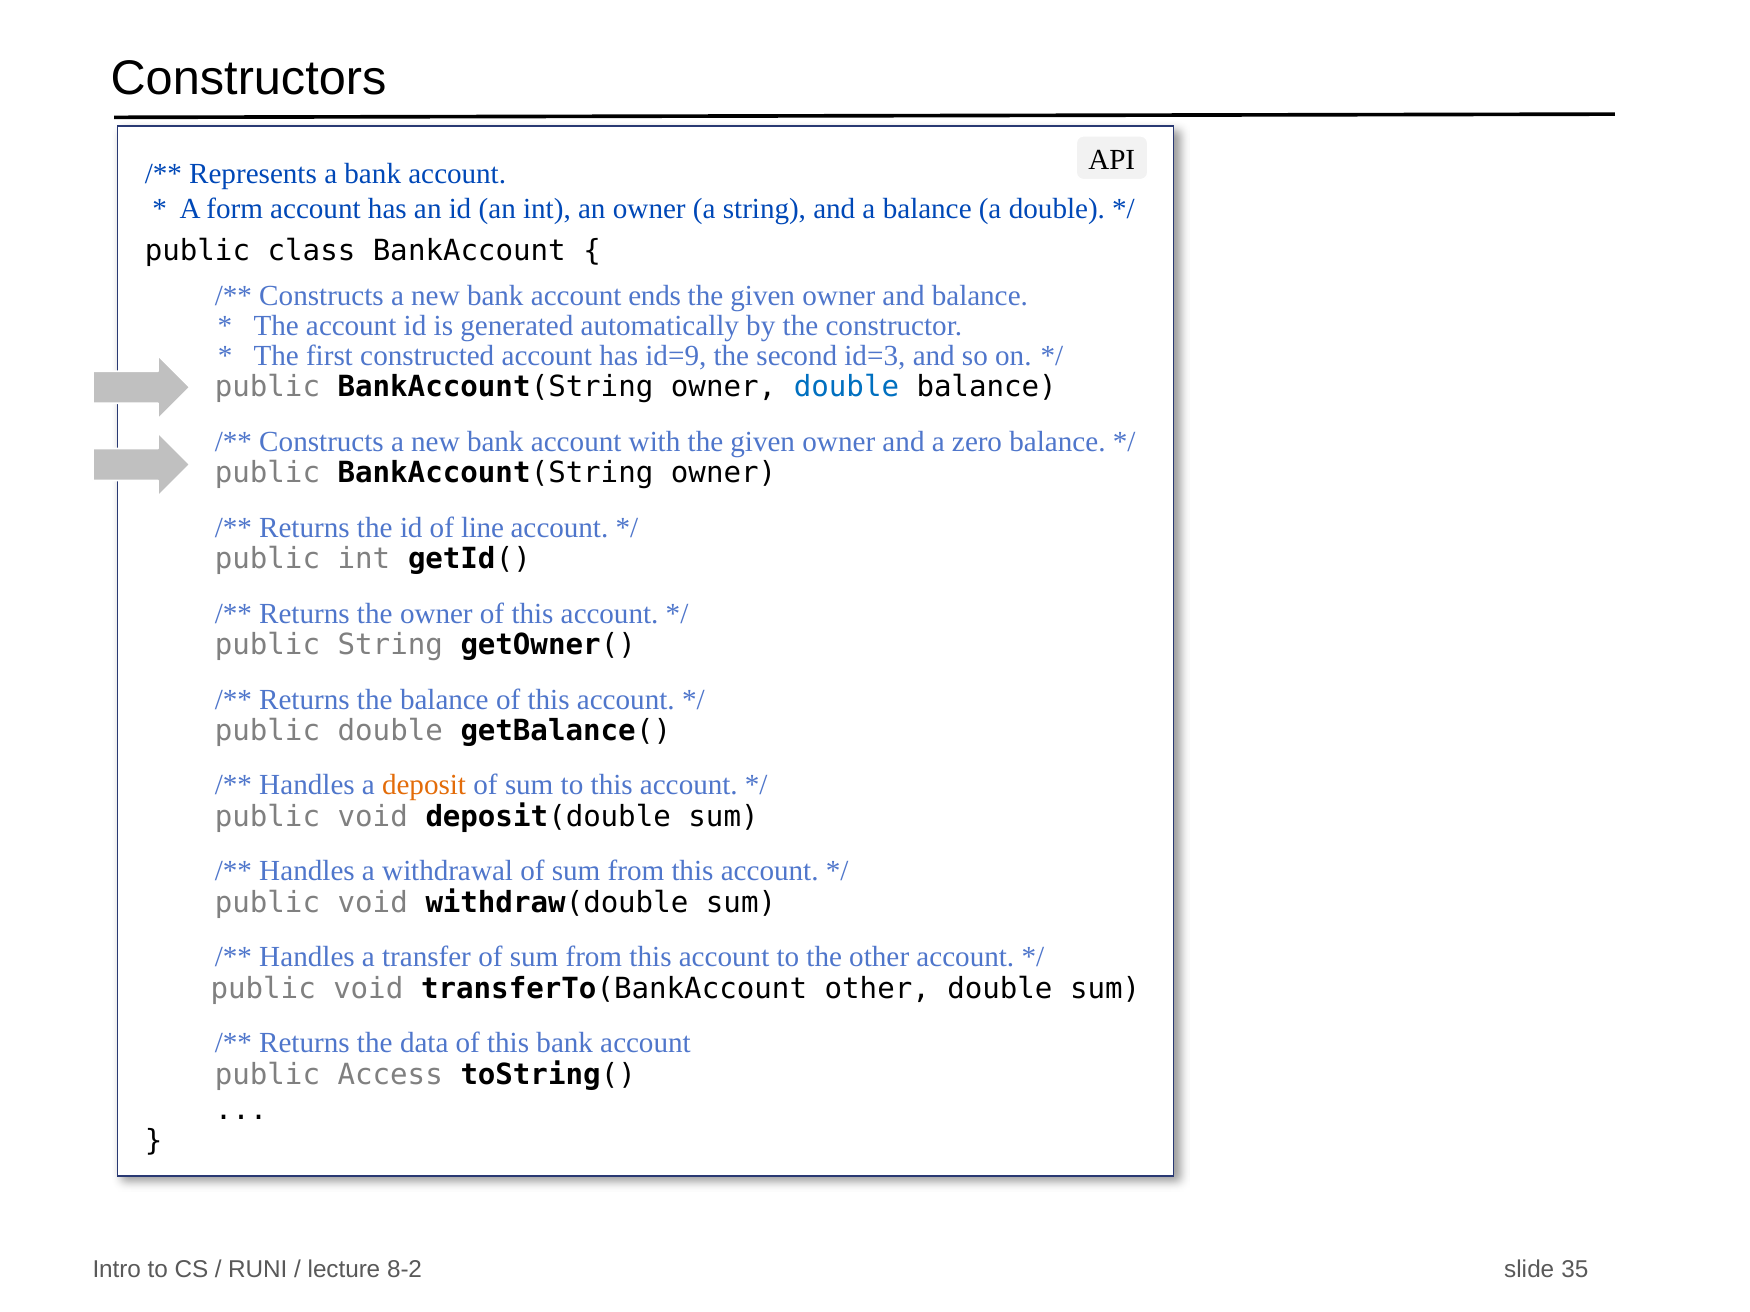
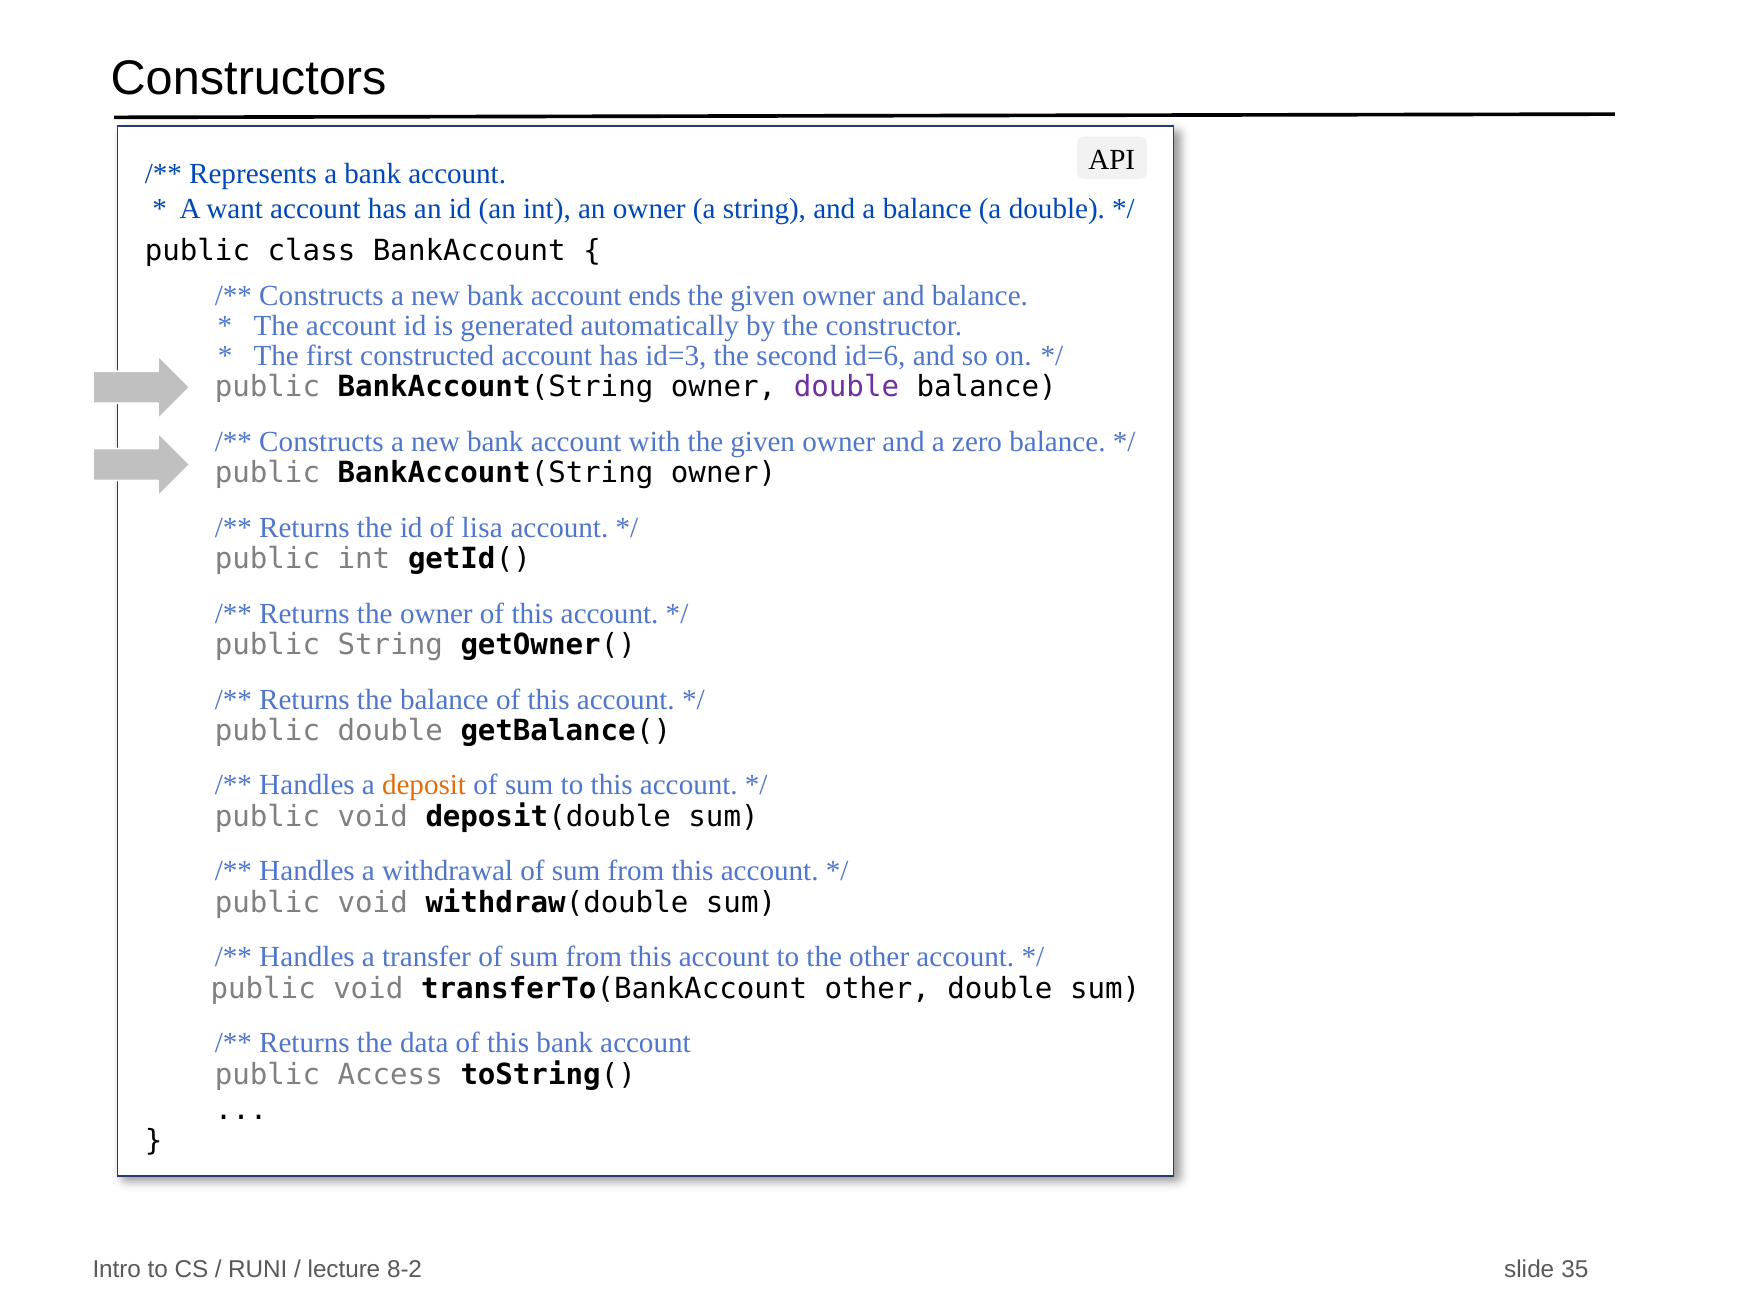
form: form -> want (235, 209)
id=9: id=9 -> id=3 (676, 356)
id=3: id=3 -> id=6 (875, 356)
double colour: blue -> purple (846, 387)
line: line -> lisa (482, 528)
